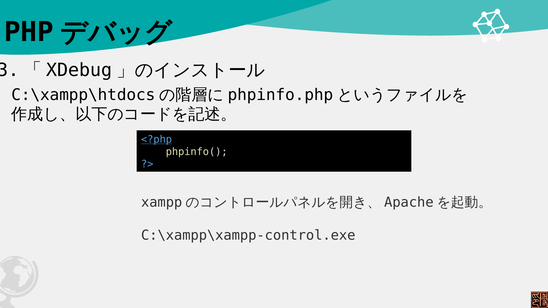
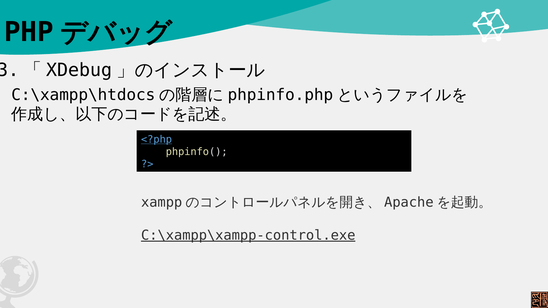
C:\xampp\xampp-control.exe underline: none -> present (248, 235)
